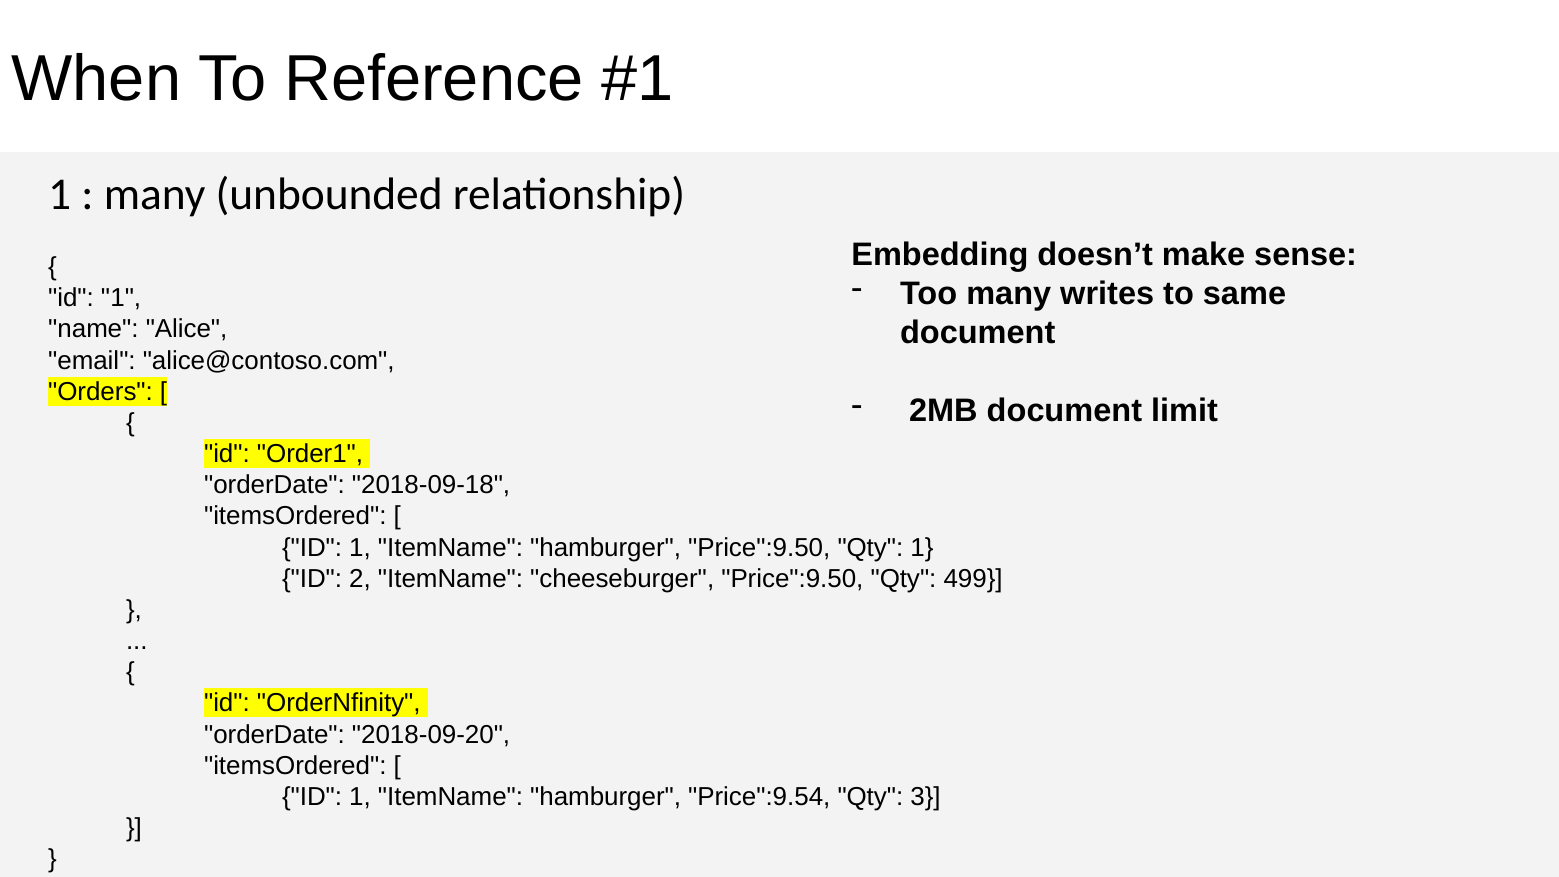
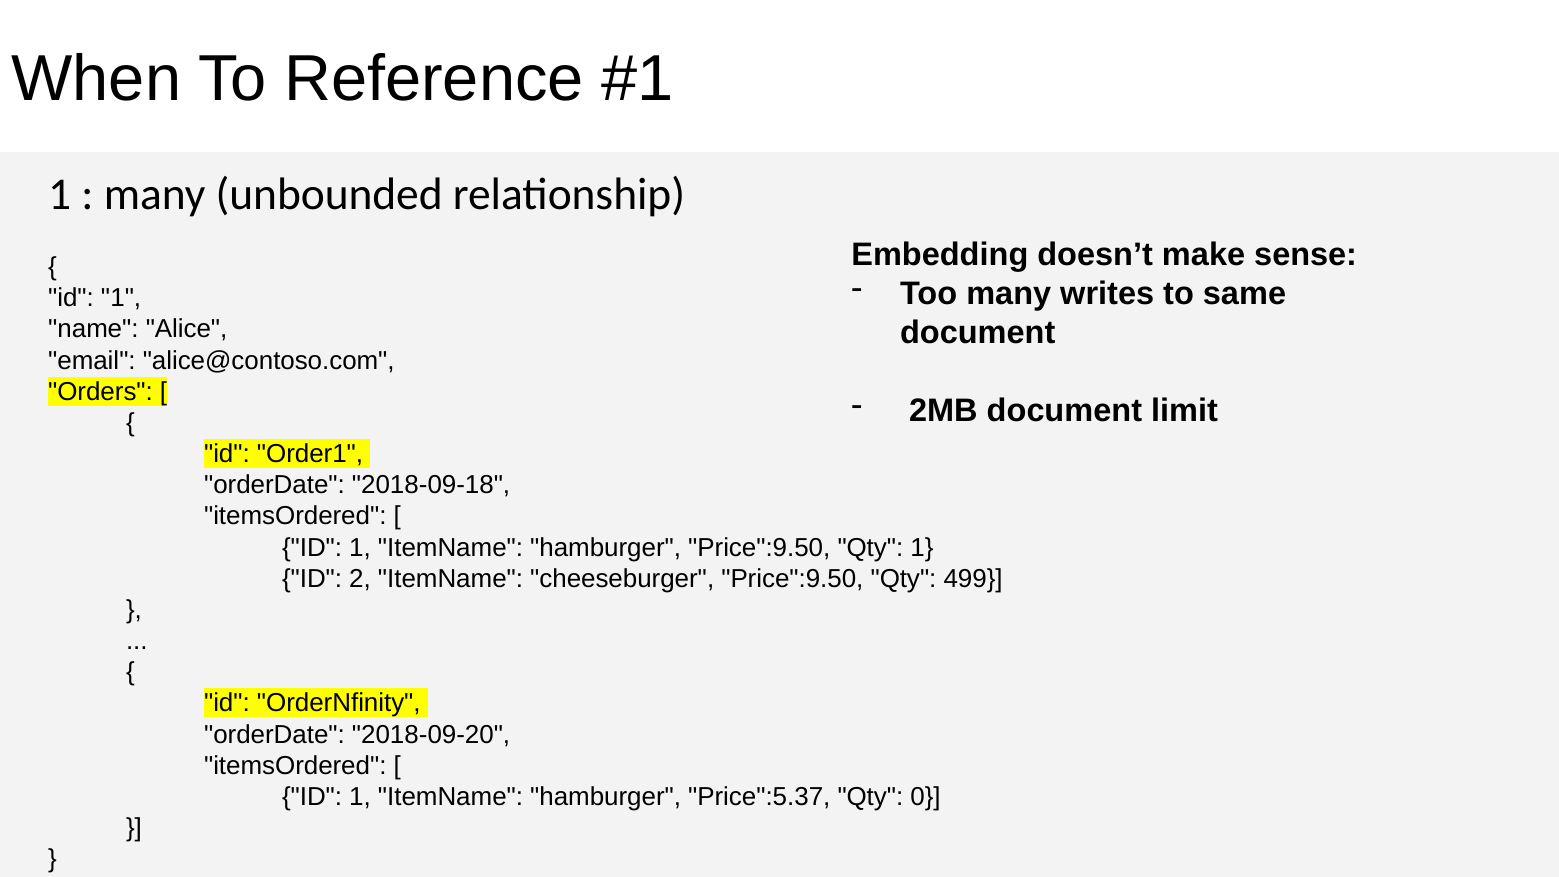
Price":9.54: Price":9.54 -> Price":5.37 (759, 797)
3: 3 -> 0 (926, 797)
